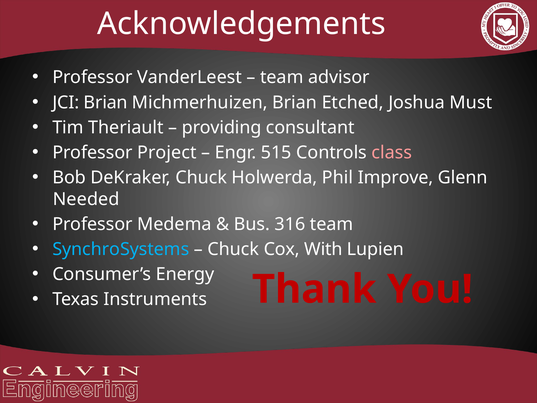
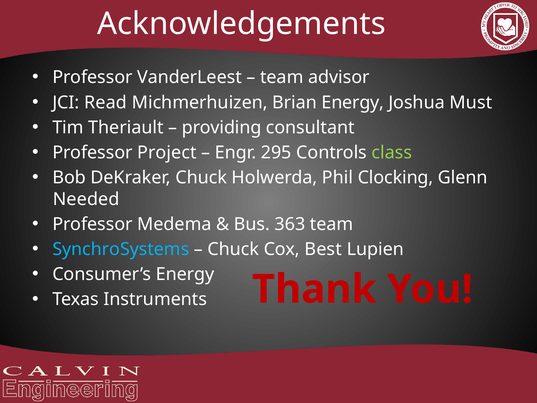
JCI Brian: Brian -> Read (106, 102)
Brian Etched: Etched -> Energy (353, 102)
515: 515 -> 295 (276, 152)
class colour: pink -> light green (392, 152)
Improve: Improve -> Clocking (396, 178)
316: 316 -> 363 (290, 224)
With: With -> Best (323, 249)
